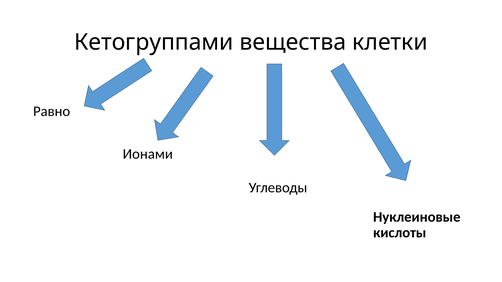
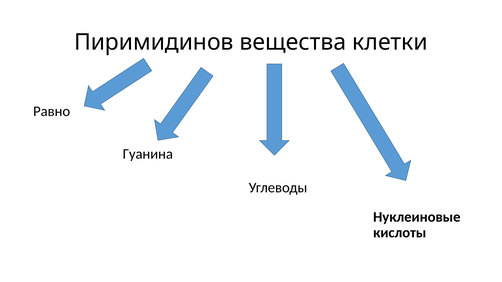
Кетогруппами: Кетогруппами -> Пиримидинов (154, 42)
Ионами: Ионами -> Гуанина (148, 154)
